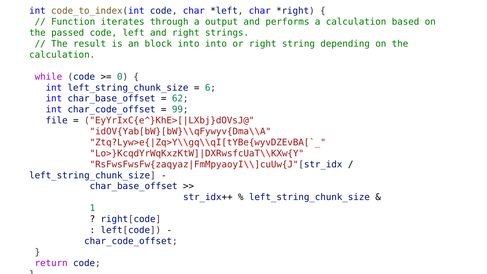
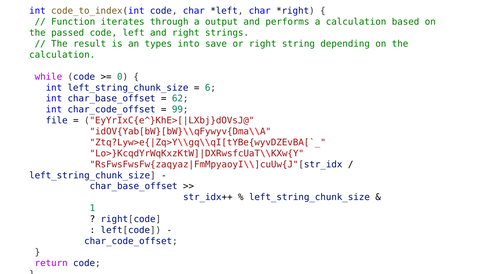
block: block -> types (158, 44)
into into: into -> save (216, 44)
